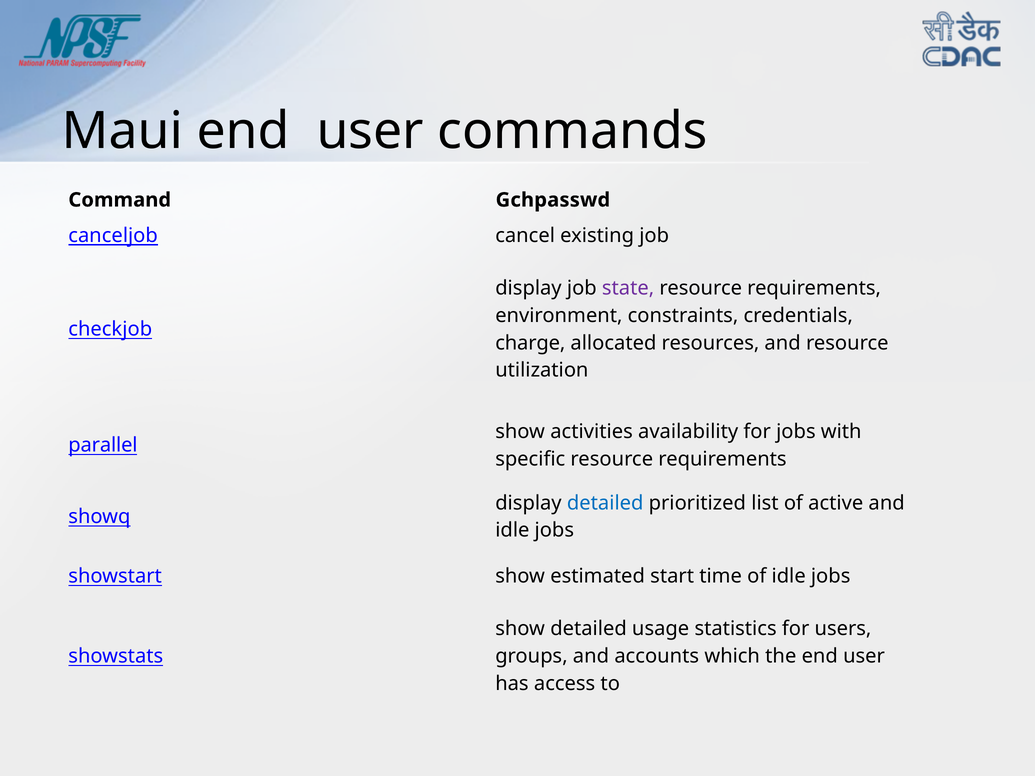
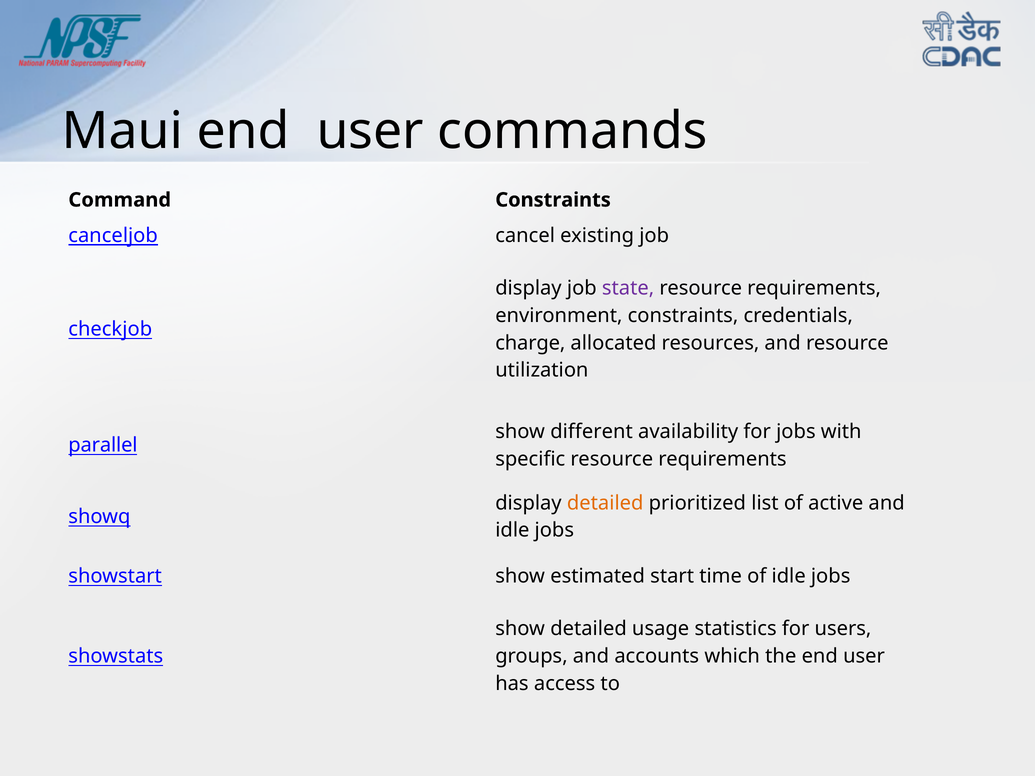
Command Gchpasswd: Gchpasswd -> Constraints (553, 200)
activities: activities -> different (592, 432)
detailed colour: blue -> orange (605, 503)
